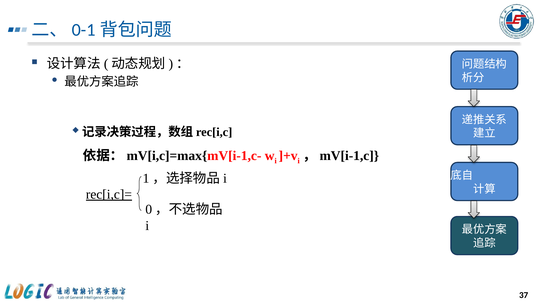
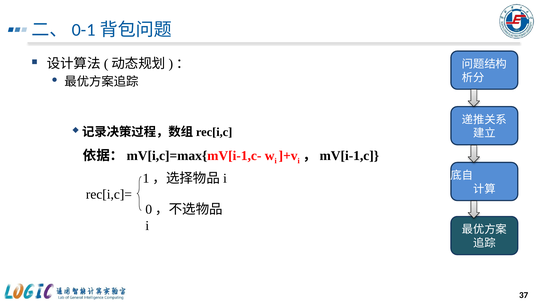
rec[i,c]= underline: present -> none (109, 195)
